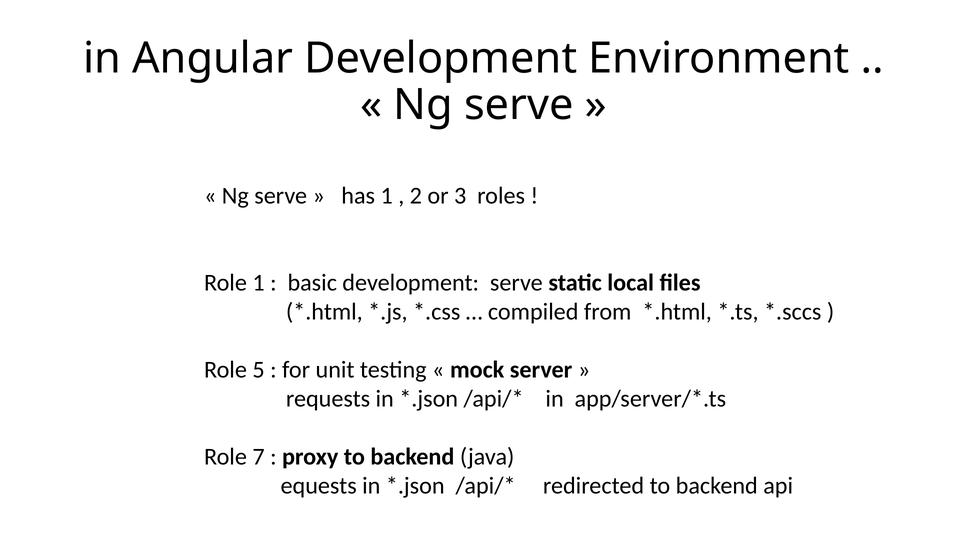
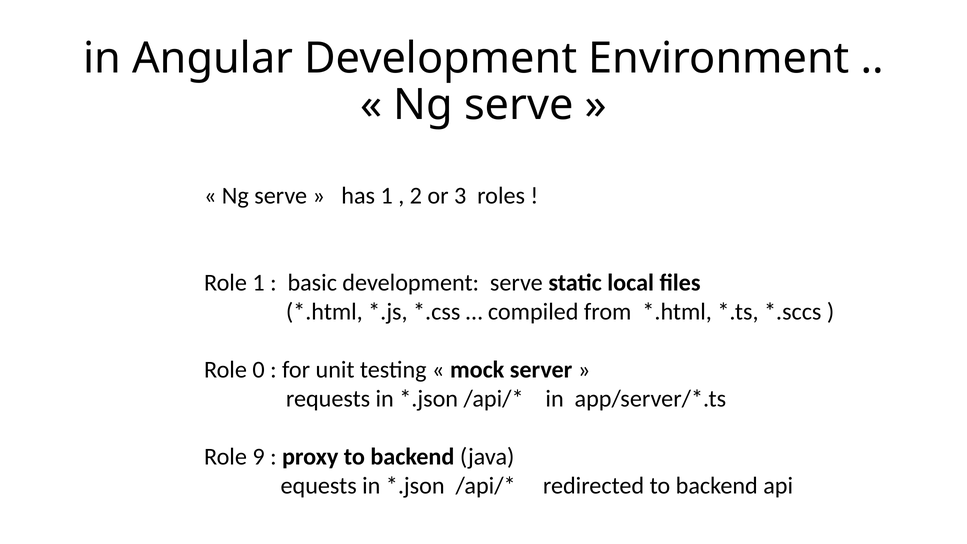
5: 5 -> 0 (259, 370)
7: 7 -> 9 (259, 457)
